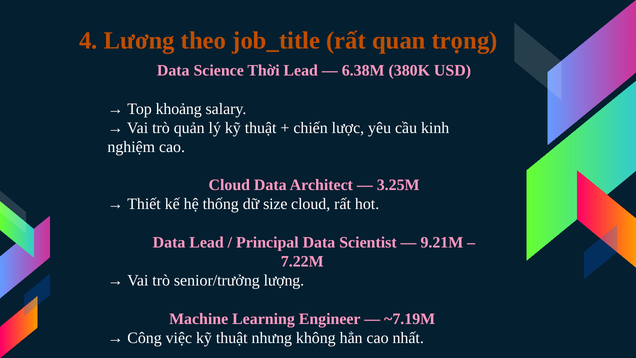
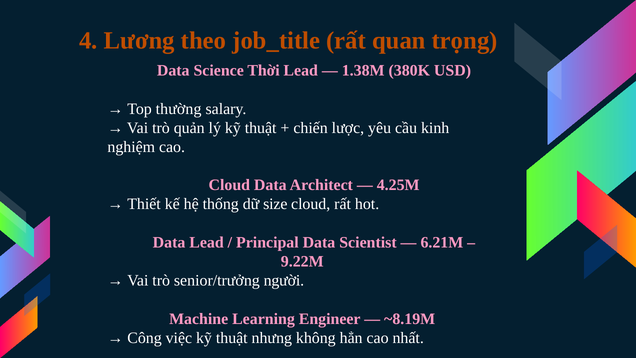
6.38M: 6.38M -> 1.38M (363, 71)
khoảng: khoảng -> thường (179, 109)
3.25M: 3.25M -> 4.25M (398, 185)
9.21M: 9.21M -> 6.21M (442, 242)
7.22M: 7.22M -> 9.22M (302, 261)
lượng: lượng -> người (284, 280)
~7.19M: ~7.19M -> ~8.19M (410, 319)
